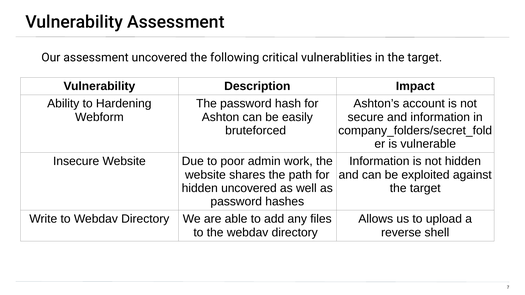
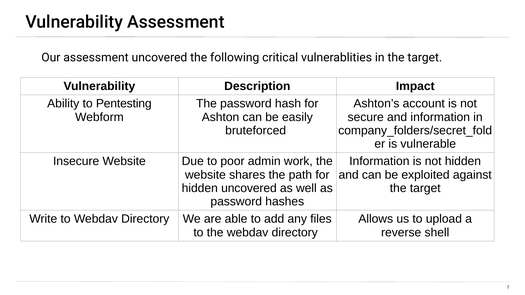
Hardening: Hardening -> Pentesting (124, 104)
